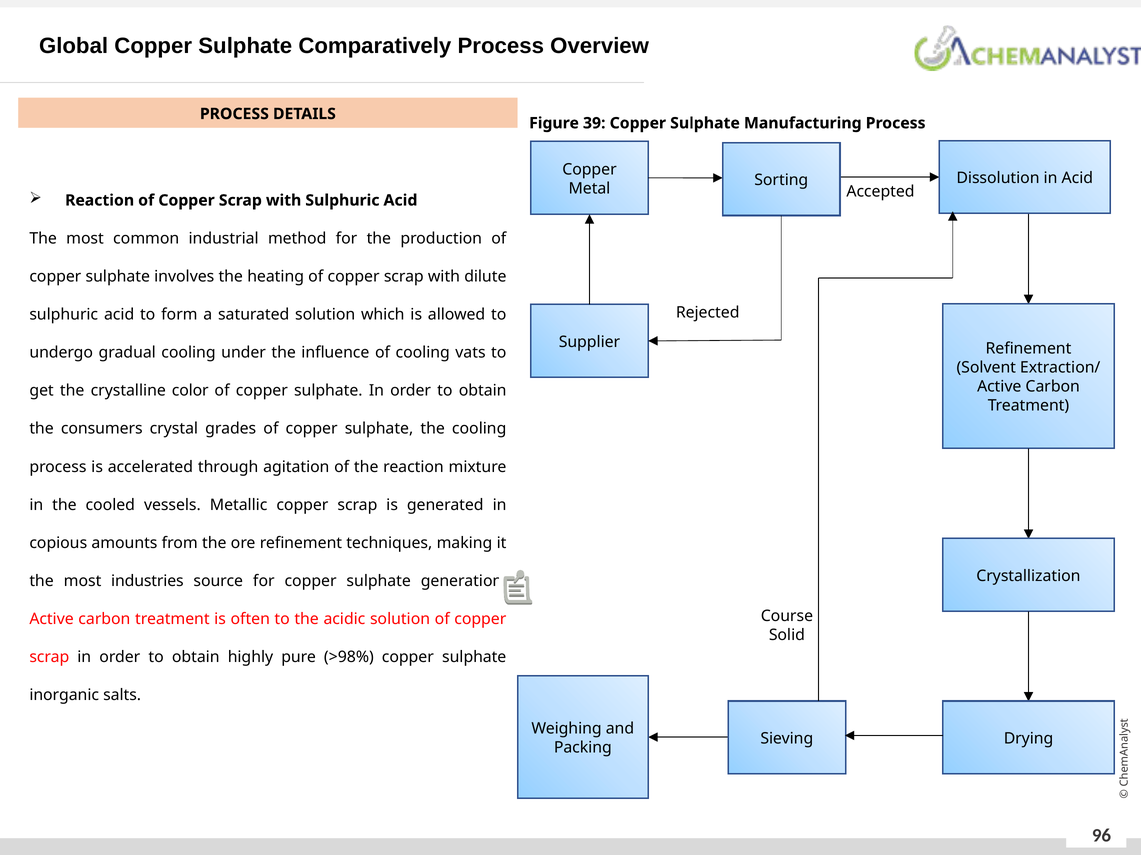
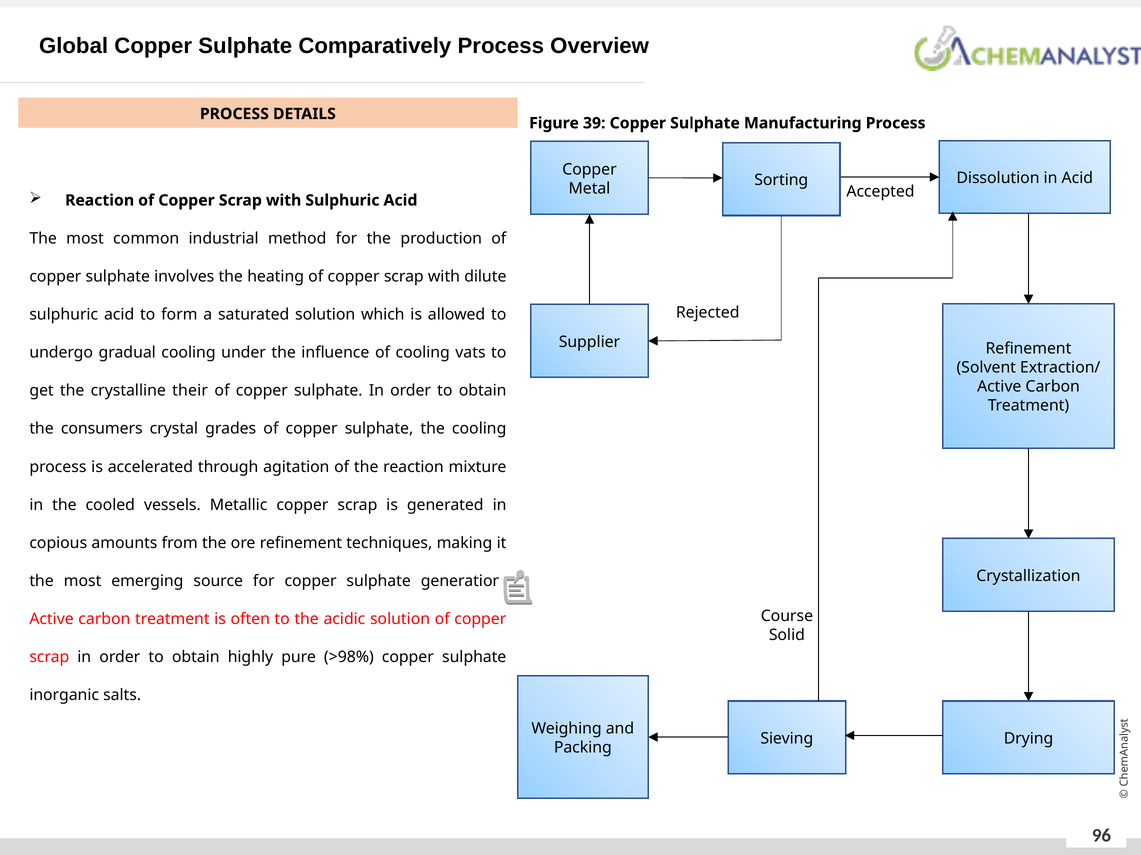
color: color -> their (190, 391)
industries: industries -> emerging (147, 581)
